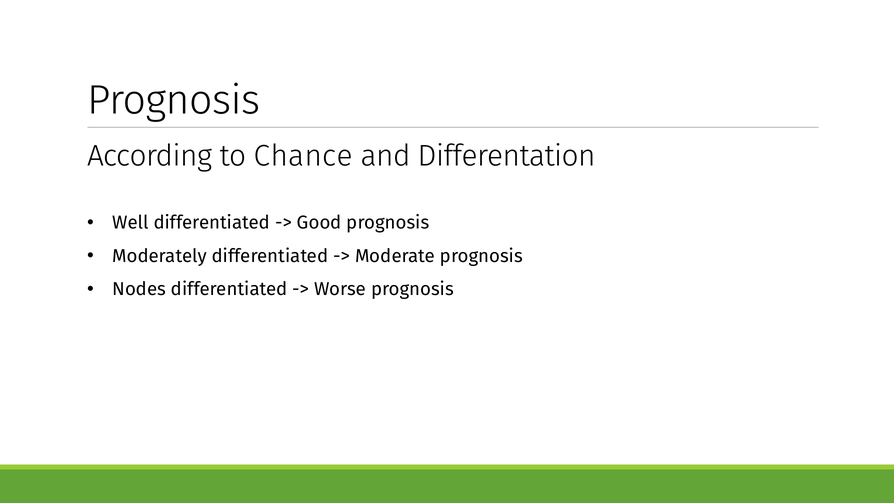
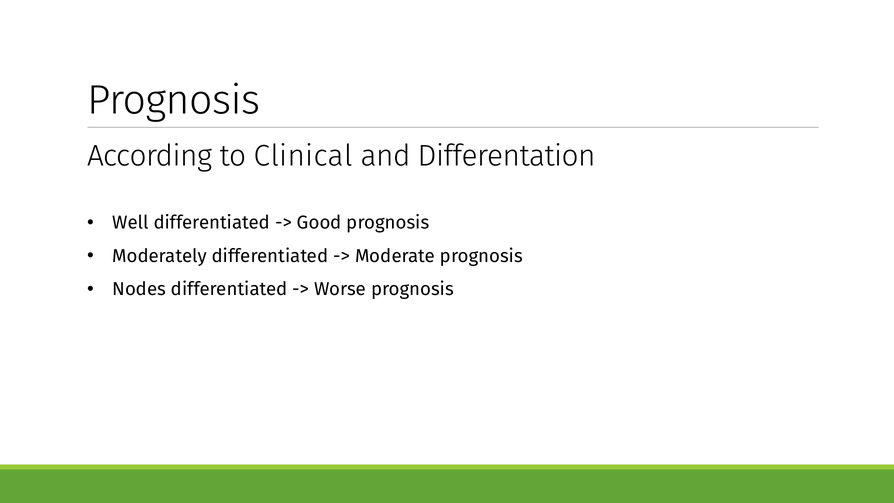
Chance: Chance -> Clinical (303, 156)
